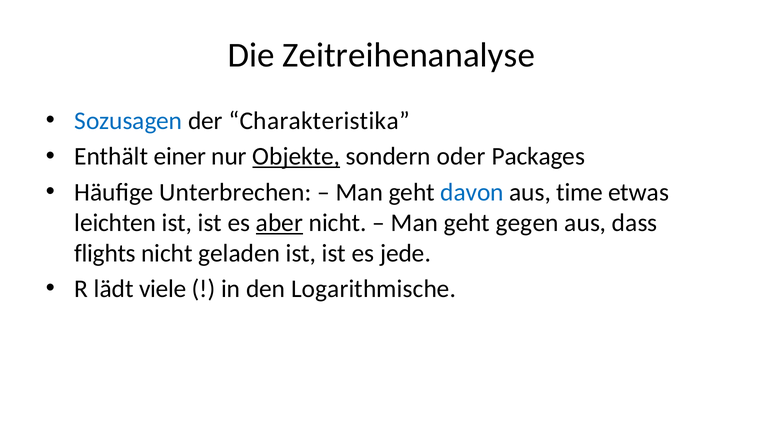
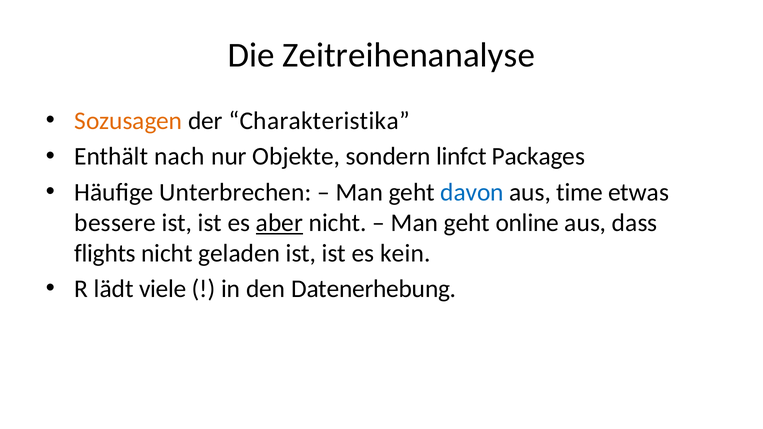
Sozusagen colour: blue -> orange (128, 121)
einer: einer -> nach (180, 157)
Objekte underline: present -> none (296, 157)
oder: oder -> linfct (461, 157)
leichten: leichten -> bessere (115, 223)
gegen: gegen -> online (527, 223)
jede: jede -> kein (405, 253)
Logarithmische: Logarithmische -> Datenerhebung (374, 289)
